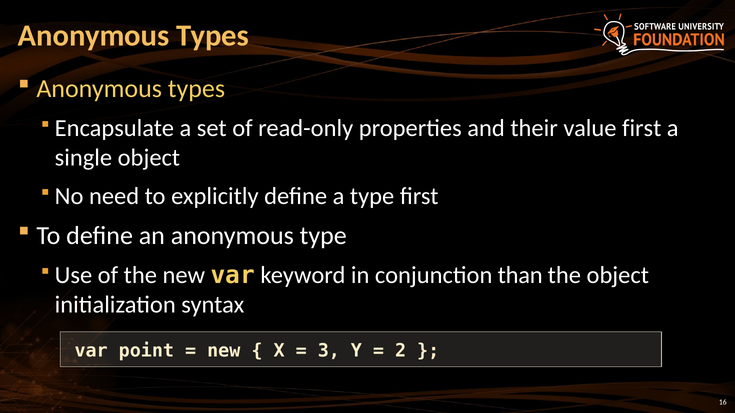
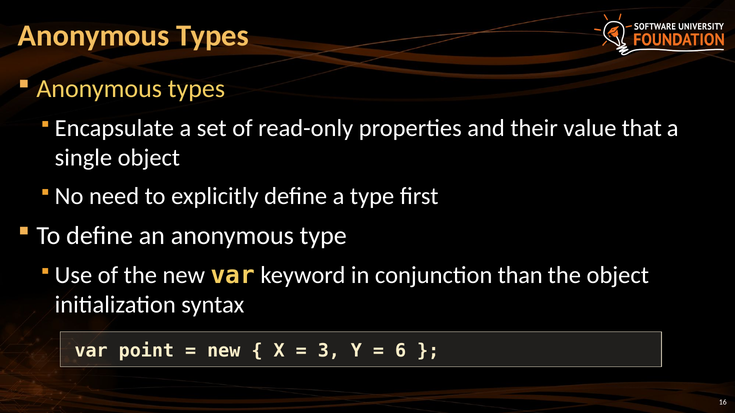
value first: first -> that (642, 128)
2: 2 -> 6 (401, 351)
